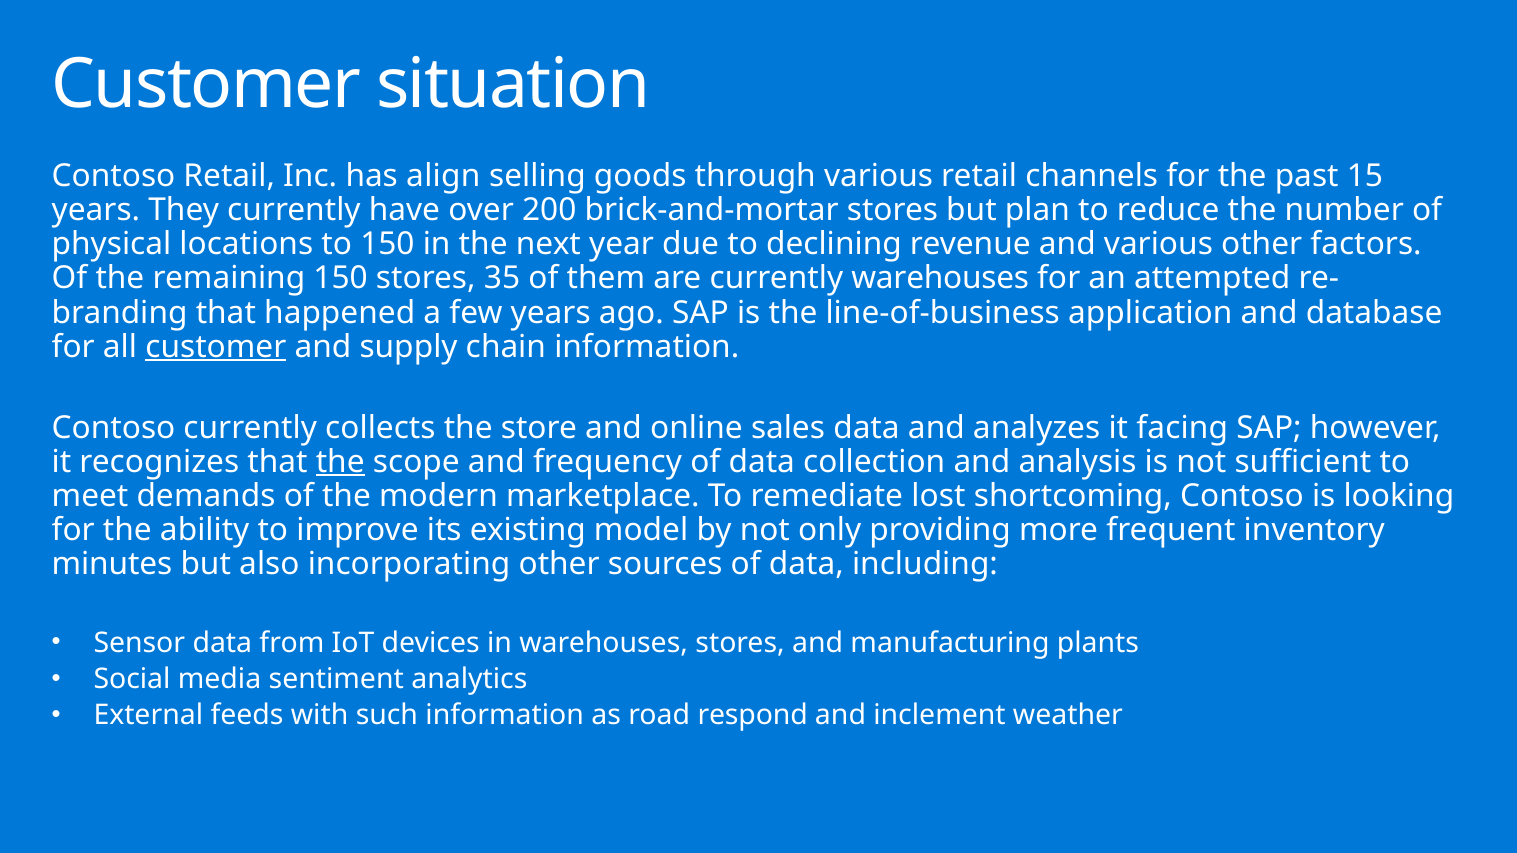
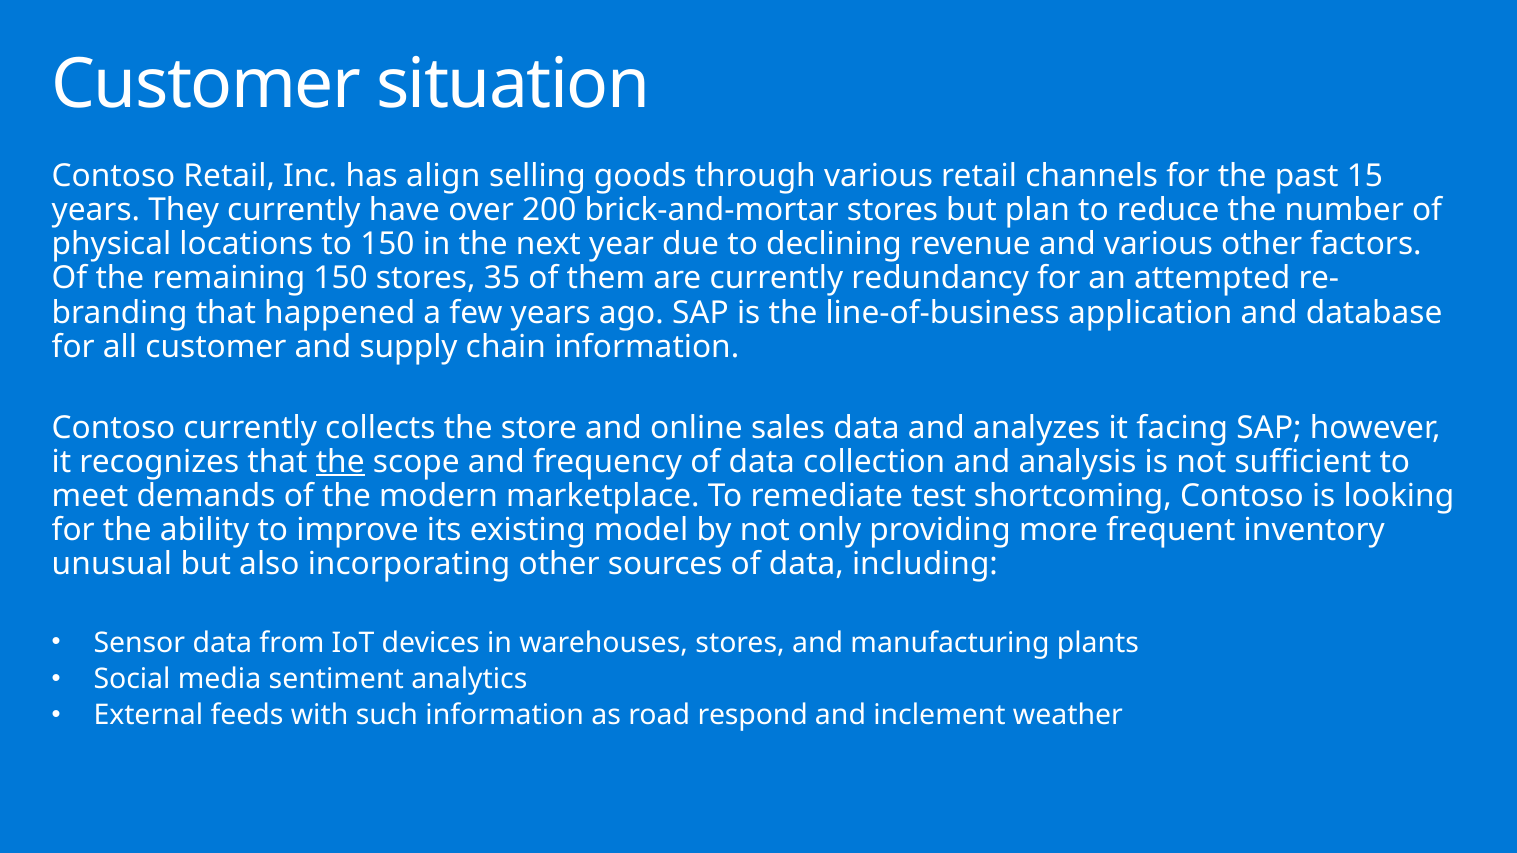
currently warehouses: warehouses -> redundancy (940, 279)
customer underline: present -> none (216, 347)
lost: lost -> test (939, 496)
minutes: minutes -> unusual (112, 564)
